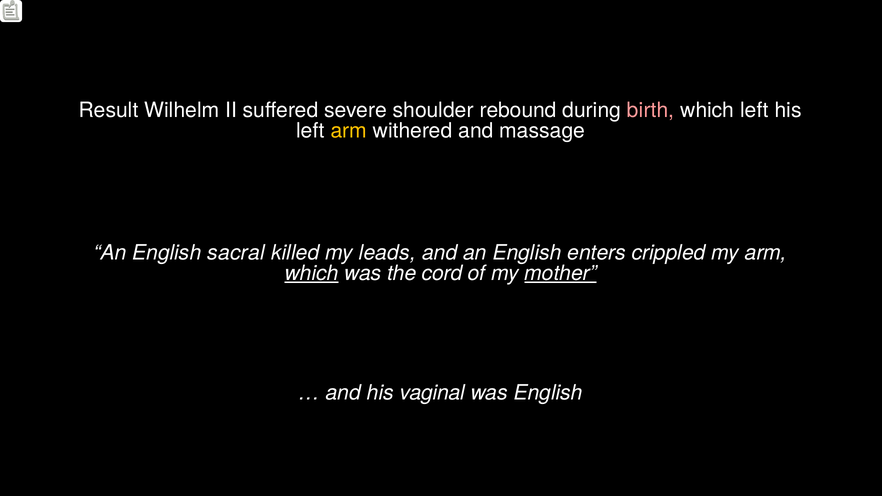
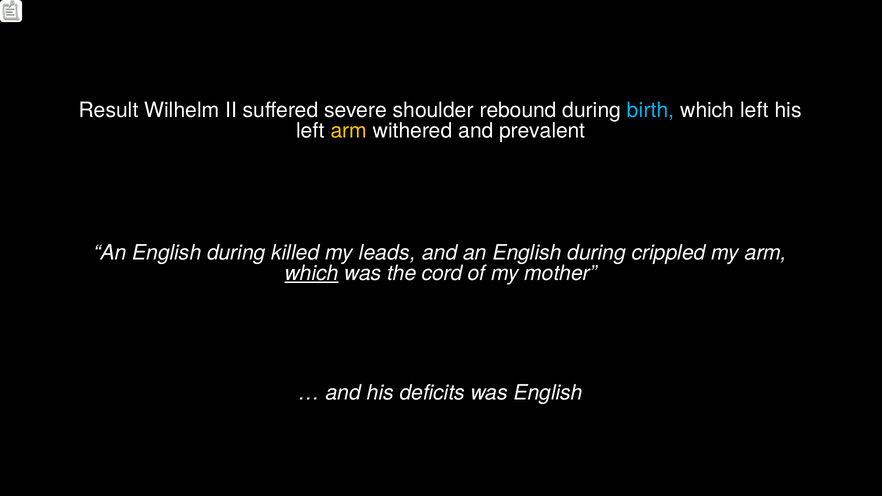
birth colour: pink -> light blue (651, 110)
massage: massage -> prevalent (542, 131)
sacral: sacral -> during (236, 253)
and an English enters: enters -> during (597, 253)
mother underline: present -> none (561, 273)
vaginal: vaginal -> deficits (432, 393)
